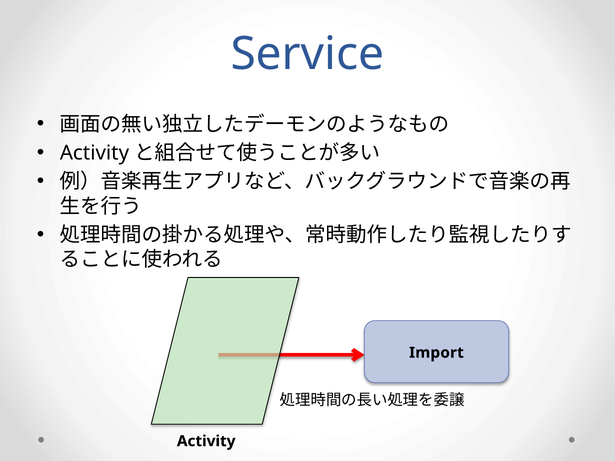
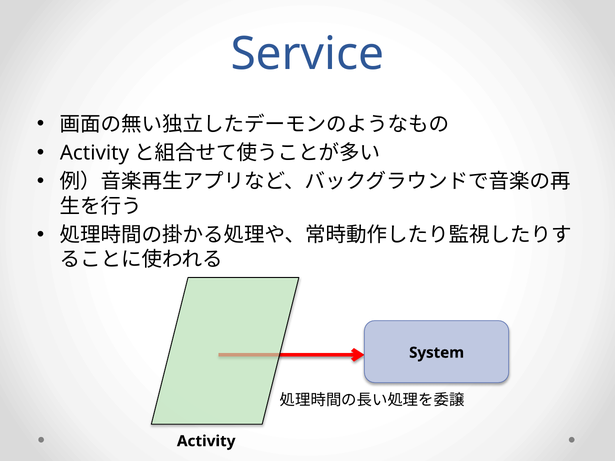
Import: Import -> System (437, 353)
